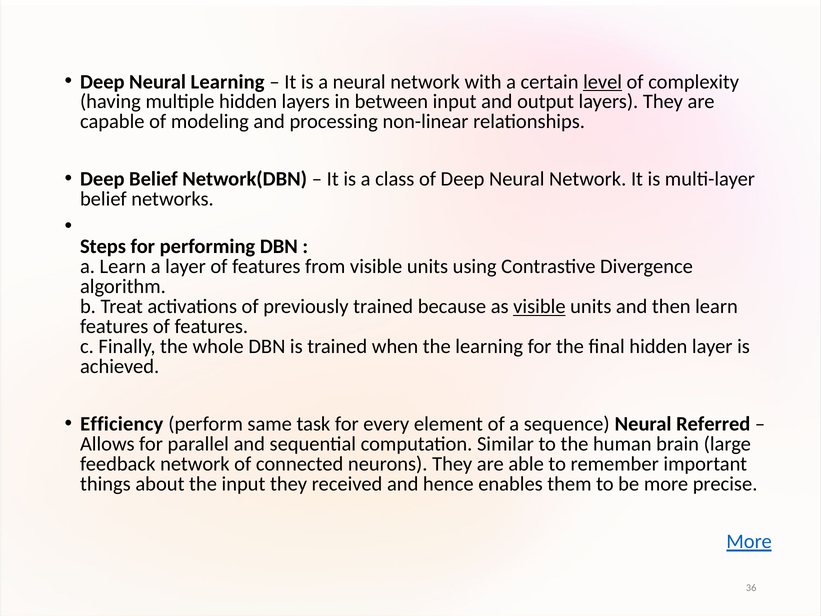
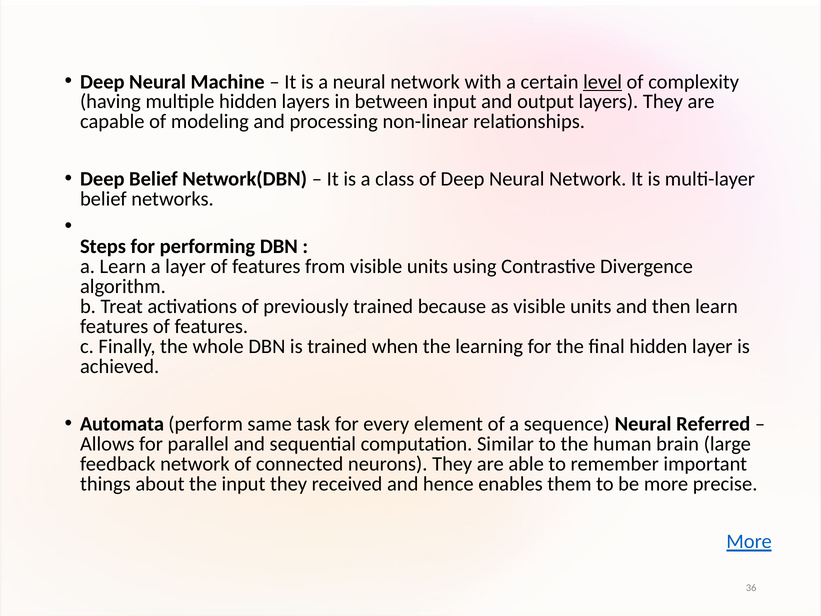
Neural Learning: Learning -> Machine (228, 82)
visible underline: present -> none (539, 306)
Efficiency: Efficiency -> Automata (122, 424)
